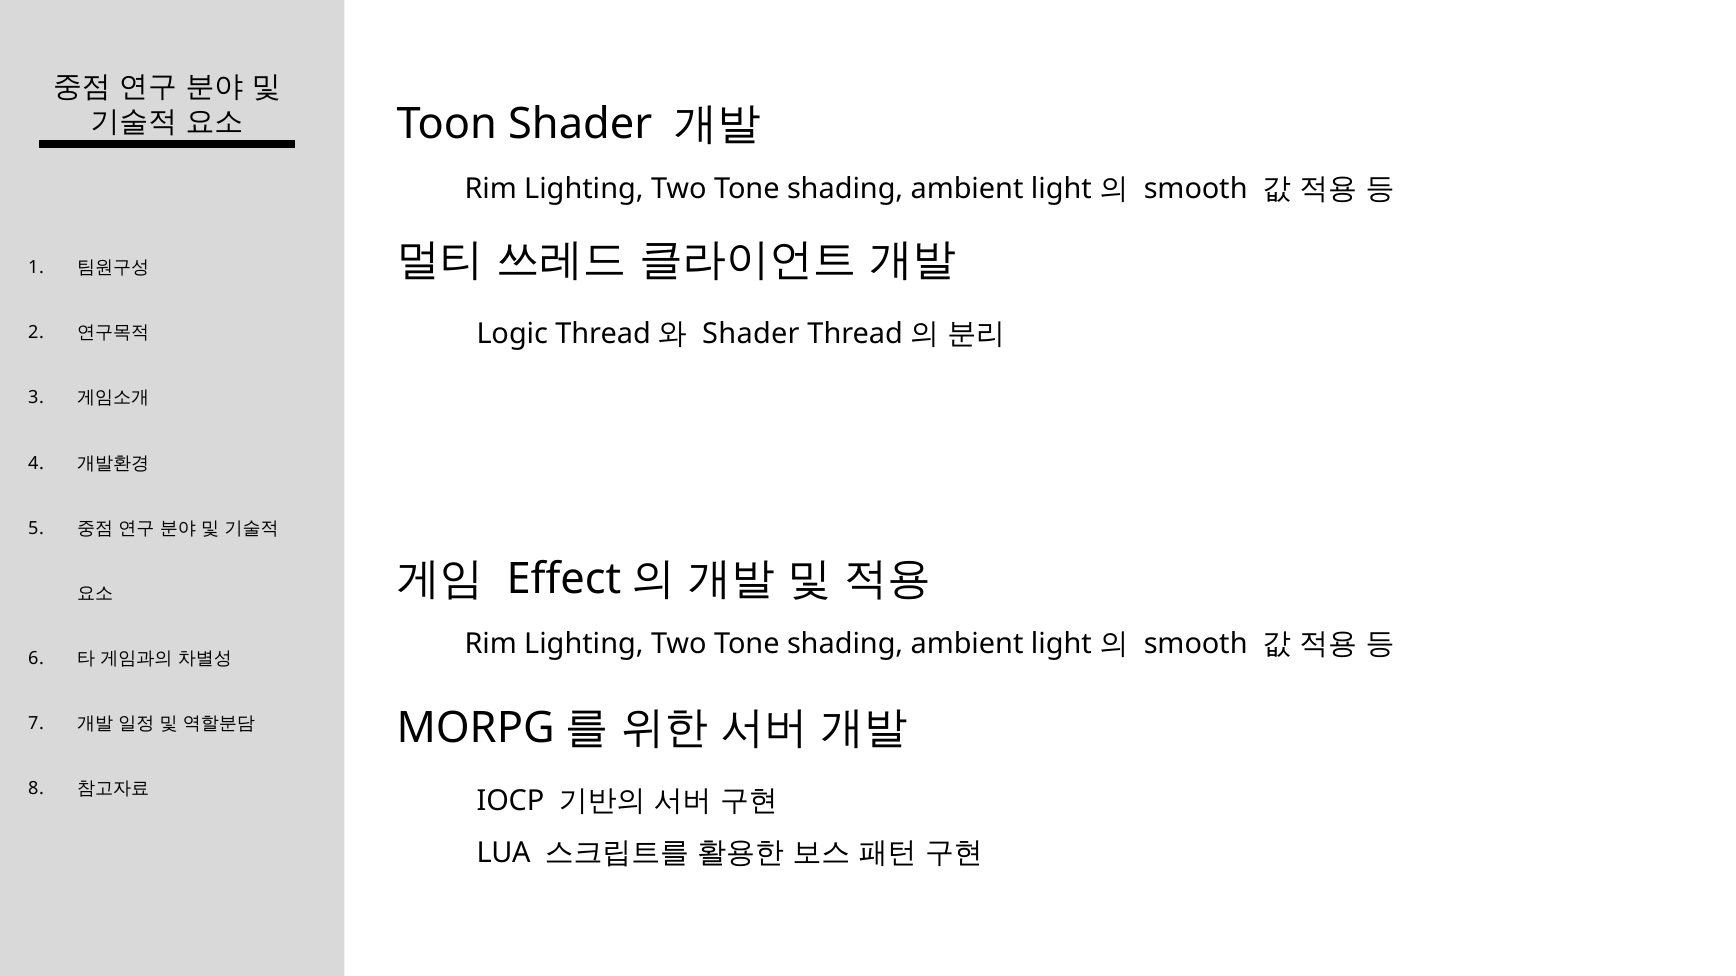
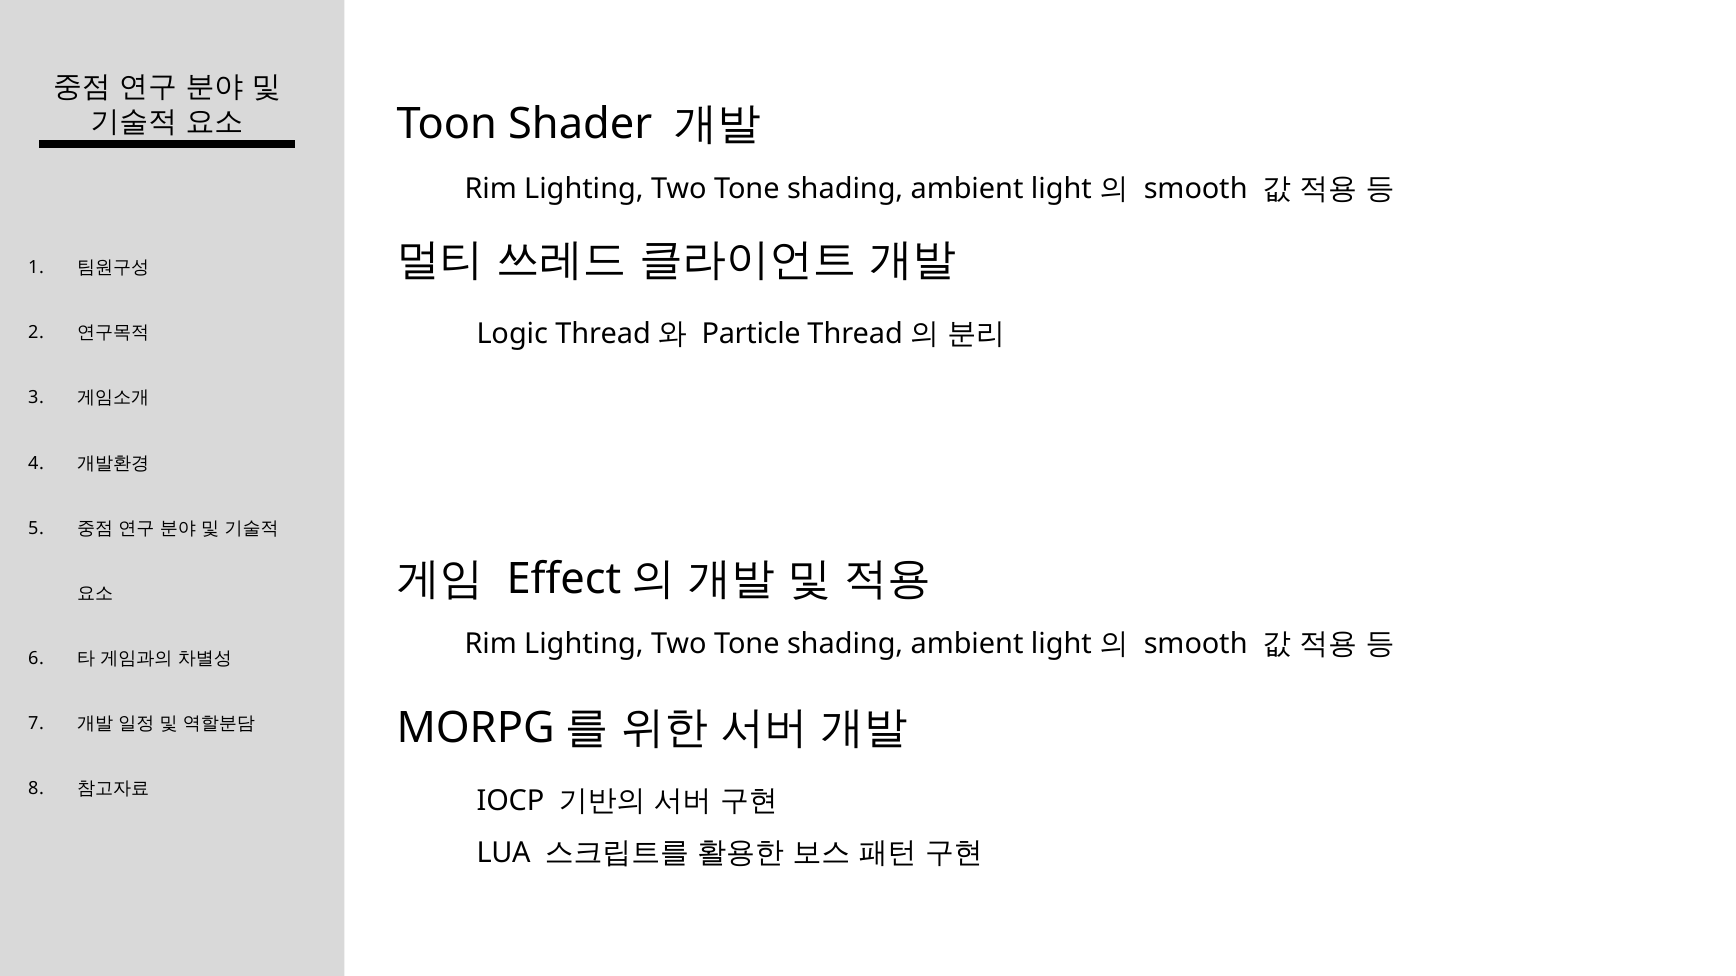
Shader: Shader -> Particle (751, 334)
